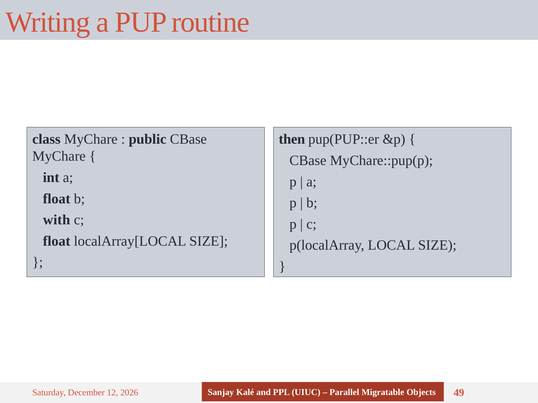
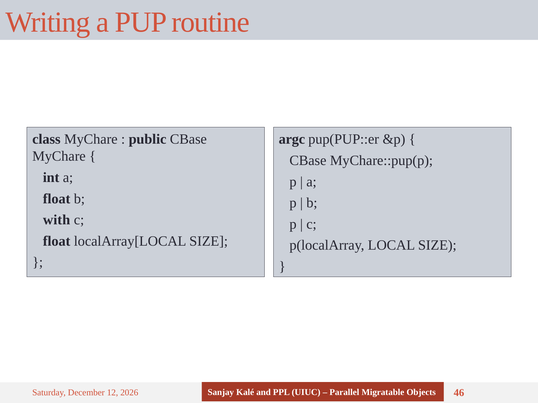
then: then -> argc (292, 139)
49: 49 -> 46 (459, 393)
